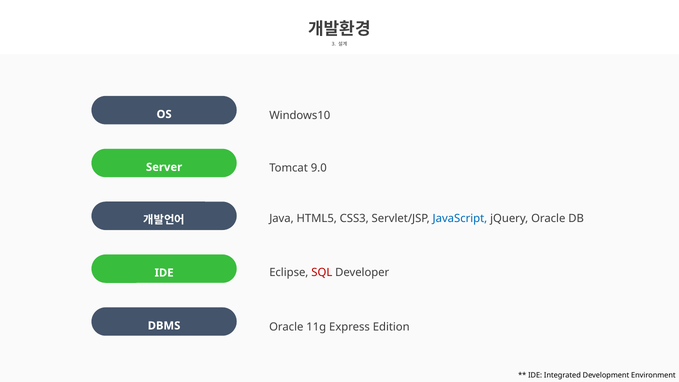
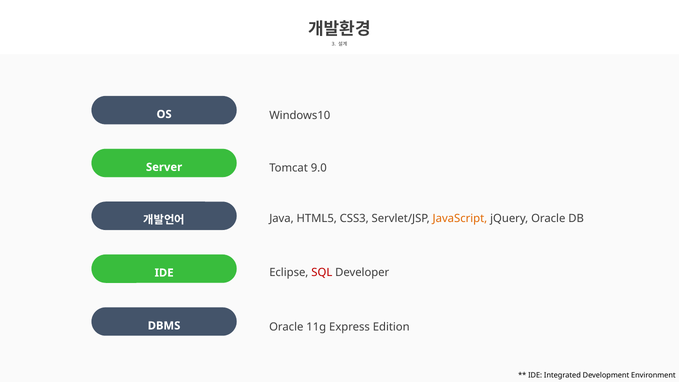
JavaScript colour: blue -> orange (460, 219)
